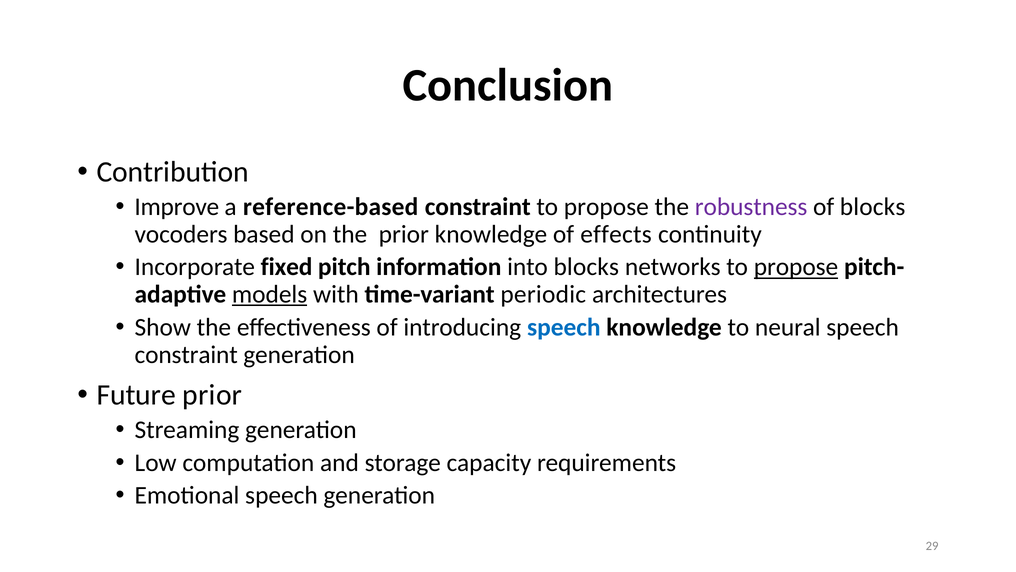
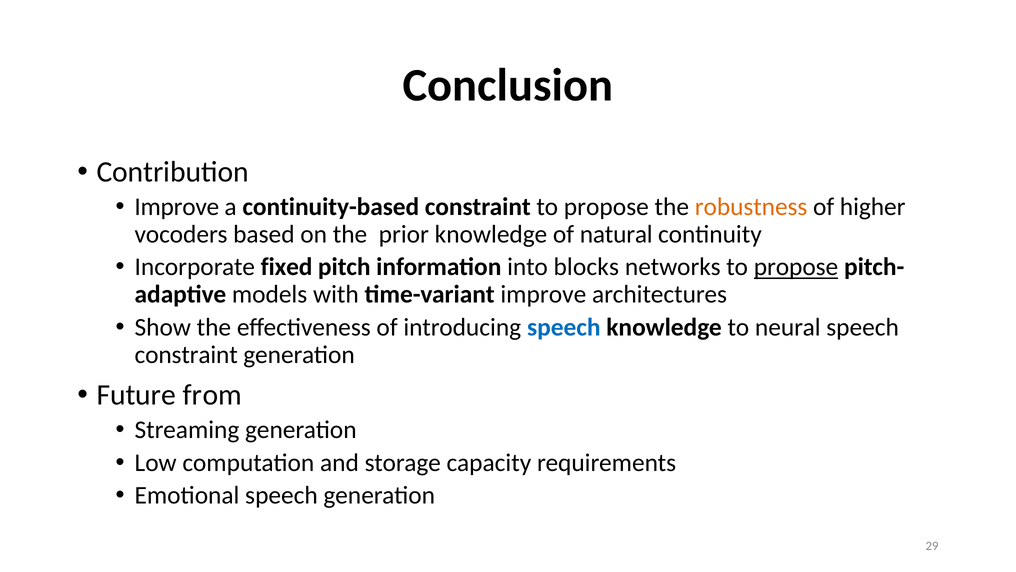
reference-based: reference-based -> continuity-based (331, 207)
robustness colour: purple -> orange (751, 207)
of blocks: blocks -> higher (873, 207)
effects: effects -> natural (616, 234)
models underline: present -> none (270, 294)
time-variant periodic: periodic -> improve (543, 294)
Future prior: prior -> from (212, 395)
